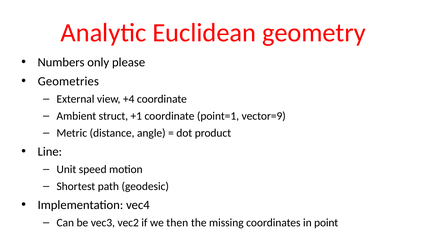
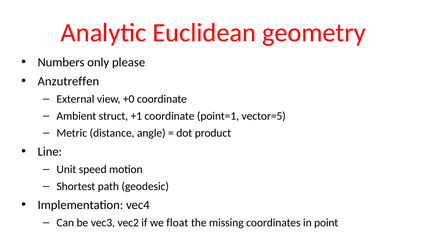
Geometries: Geometries -> Anzutreffen (68, 81)
+4: +4 -> +0 (129, 99)
vector=9: vector=9 -> vector=5 (264, 116)
then: then -> float (177, 222)
